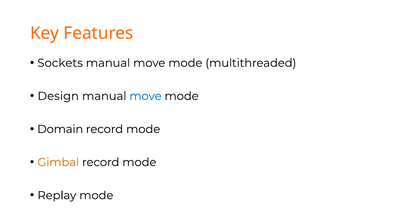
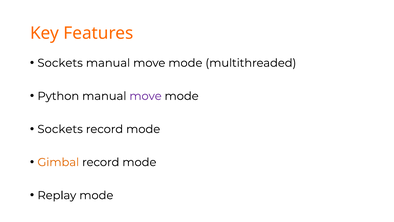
Design: Design -> Python (58, 96)
move colour: blue -> purple (146, 96)
Domain: Domain -> Sockets (60, 129)
